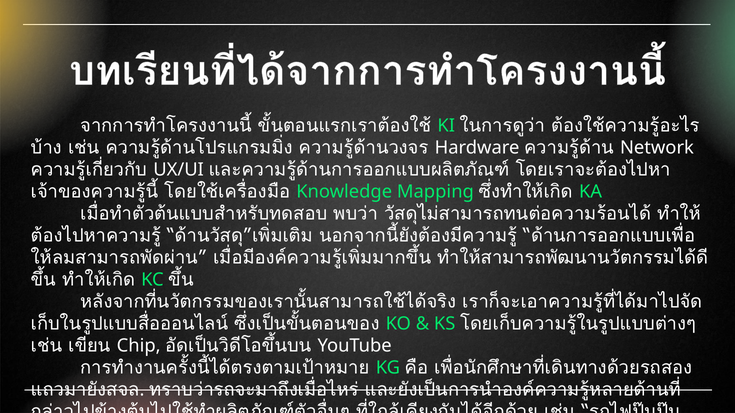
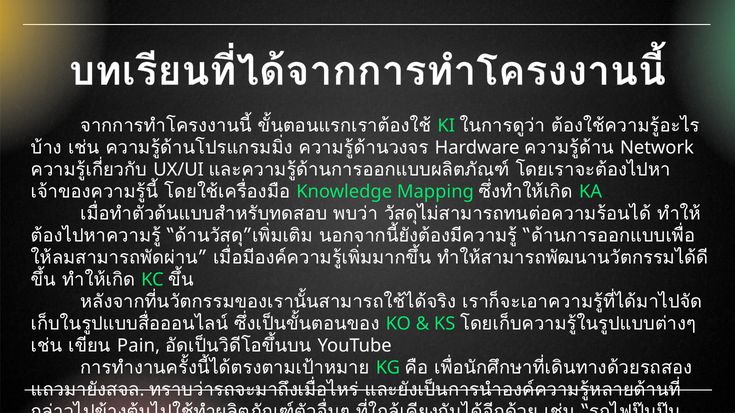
Chip: Chip -> Pain (139, 346)
